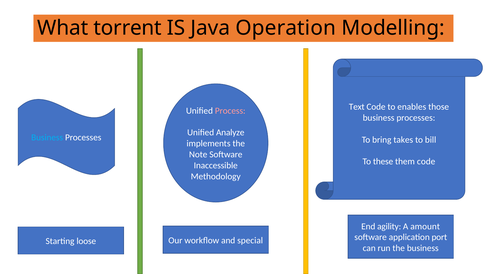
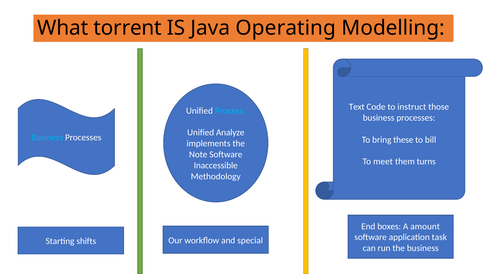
Operation: Operation -> Operating (286, 28)
enables: enables -> instruct (412, 107)
Process colour: pink -> light blue (230, 111)
takes: takes -> these (403, 140)
these: these -> meet (383, 162)
them code: code -> turns (426, 162)
agility: agility -> boxes (389, 226)
port: port -> task (439, 237)
loose: loose -> shifts (86, 241)
